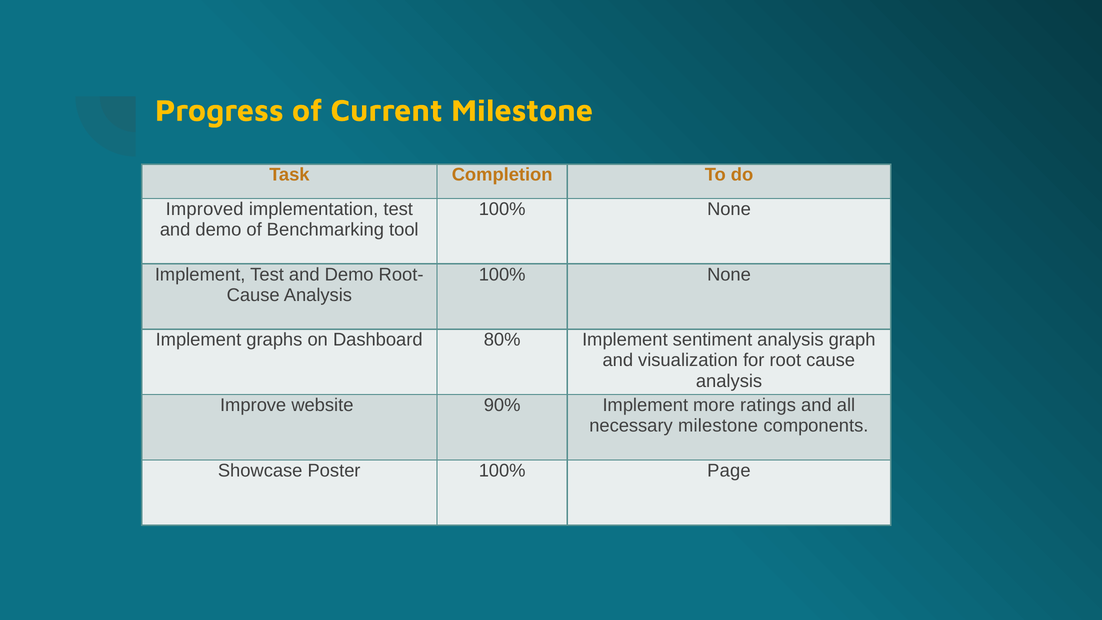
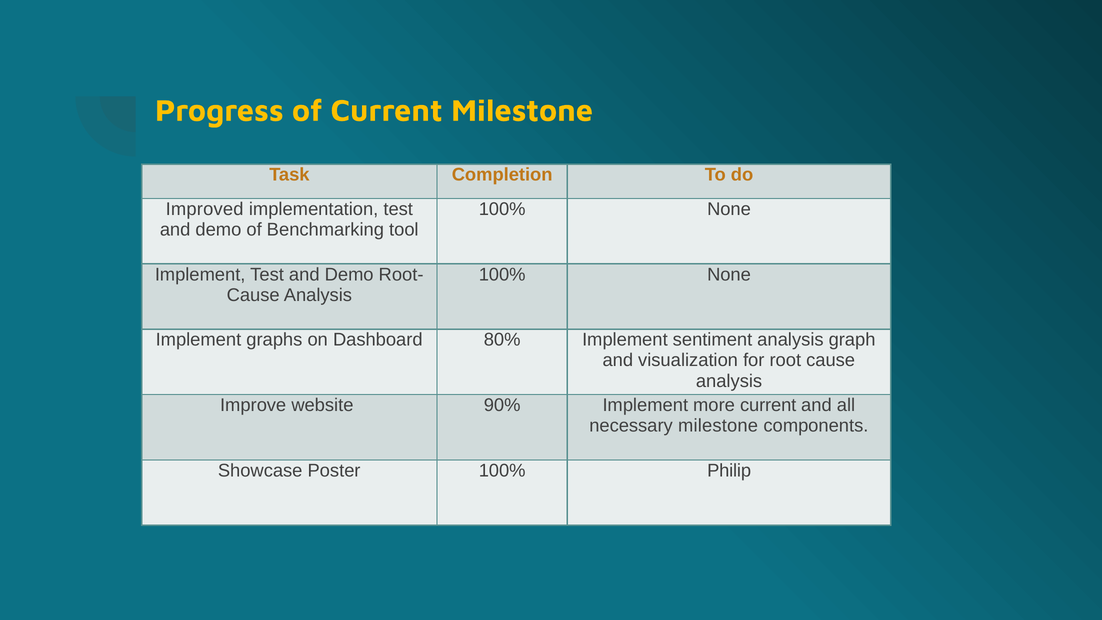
more ratings: ratings -> current (768, 405)
Page: Page -> Philip (729, 470)
